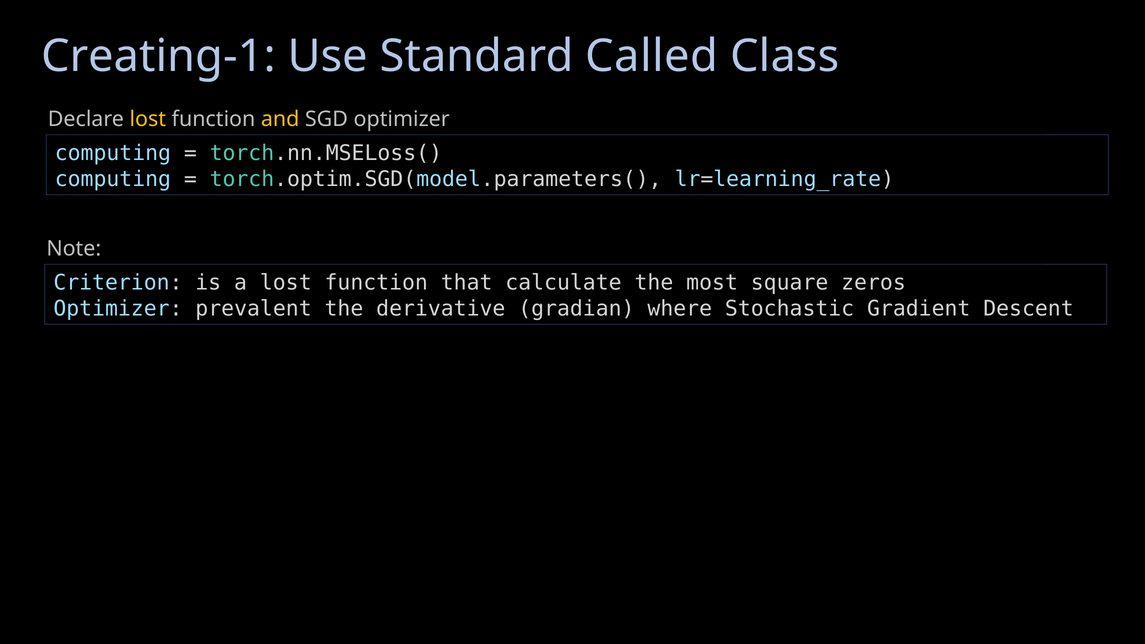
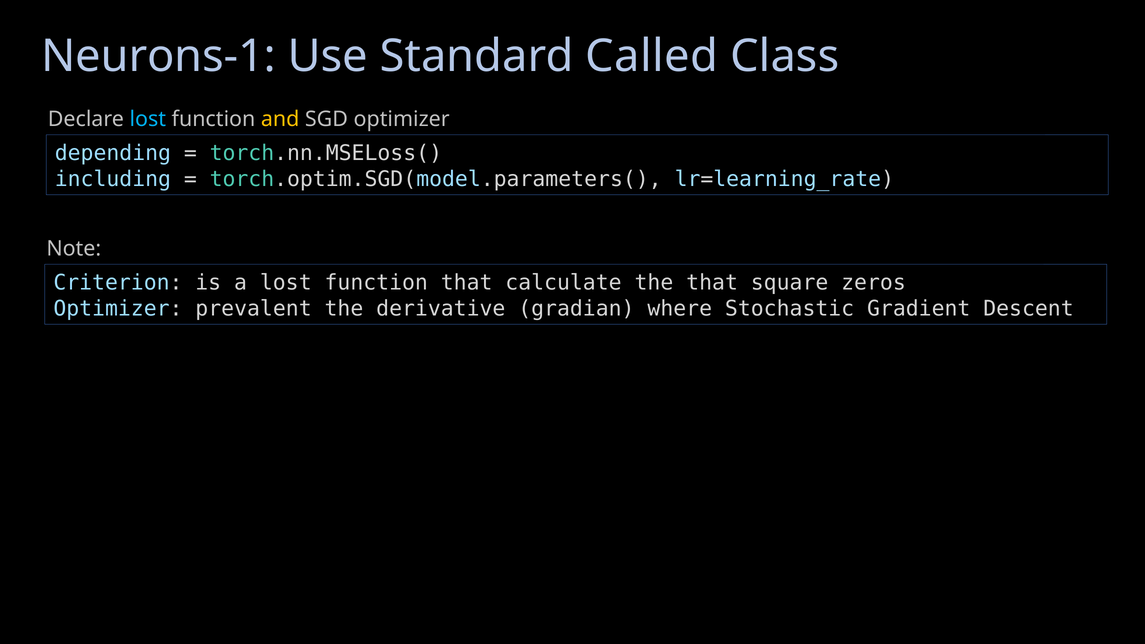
Creating-1: Creating-1 -> Neurons-1 (159, 56)
lost colour: yellow -> light blue (148, 119)
computing: computing -> depending (113, 153)
computing: computing -> including (113, 179)
the most: most -> that (712, 283)
